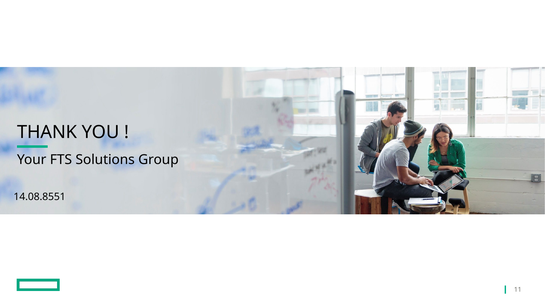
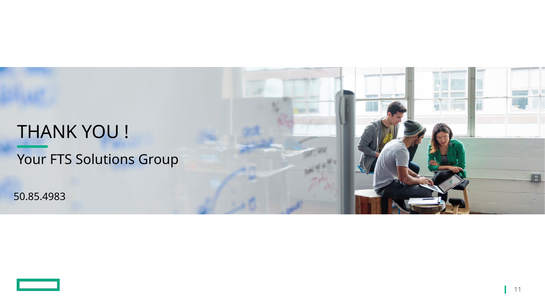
14.08.8551: 14.08.8551 -> 50.85.4983 (40, 197)
